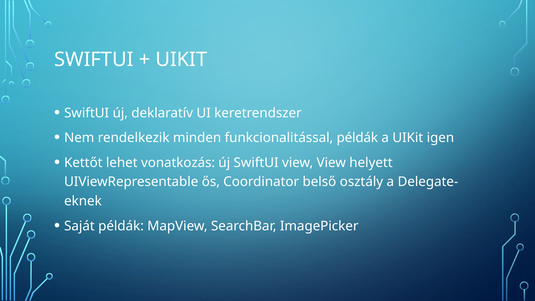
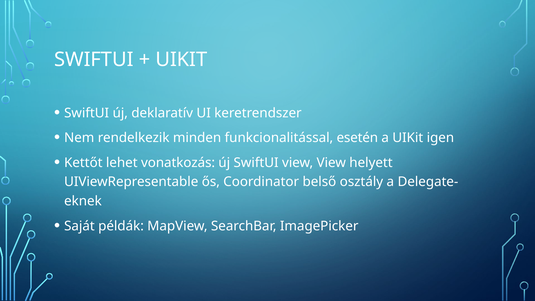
funkcionalitással példák: példák -> esetén (357, 138)
